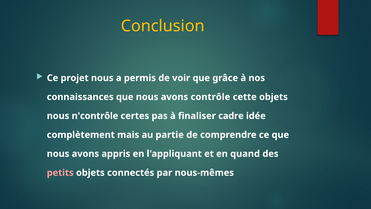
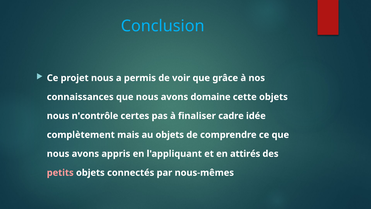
Conclusion colour: yellow -> light blue (163, 26)
contrôle: contrôle -> domaine (211, 97)
au partie: partie -> objets (170, 135)
quand: quand -> attirés (245, 154)
